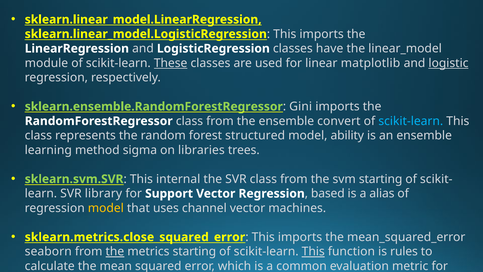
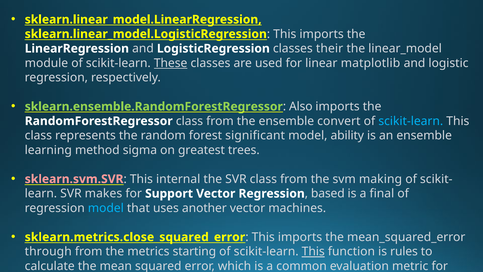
have: have -> their (330, 48)
logistic underline: present -> none (448, 63)
Gini: Gini -> Also (301, 106)
structured: structured -> significant (255, 135)
libraries: libraries -> greatest (201, 150)
sklearn.svm.SVR colour: light green -> pink (74, 179)
svm starting: starting -> making (380, 179)
library: library -> makes (103, 193)
alias: alias -> final (382, 193)
model colour: yellow -> light blue (106, 208)
channel: channel -> another (204, 208)
seaborn: seaborn -> through (48, 251)
the underline: present -> none (115, 251)
